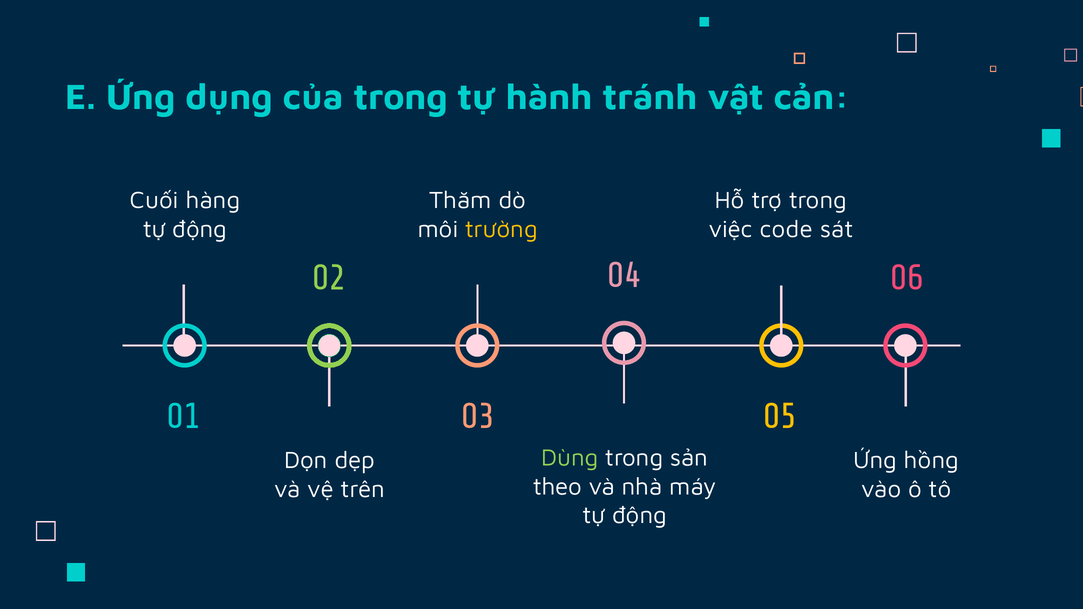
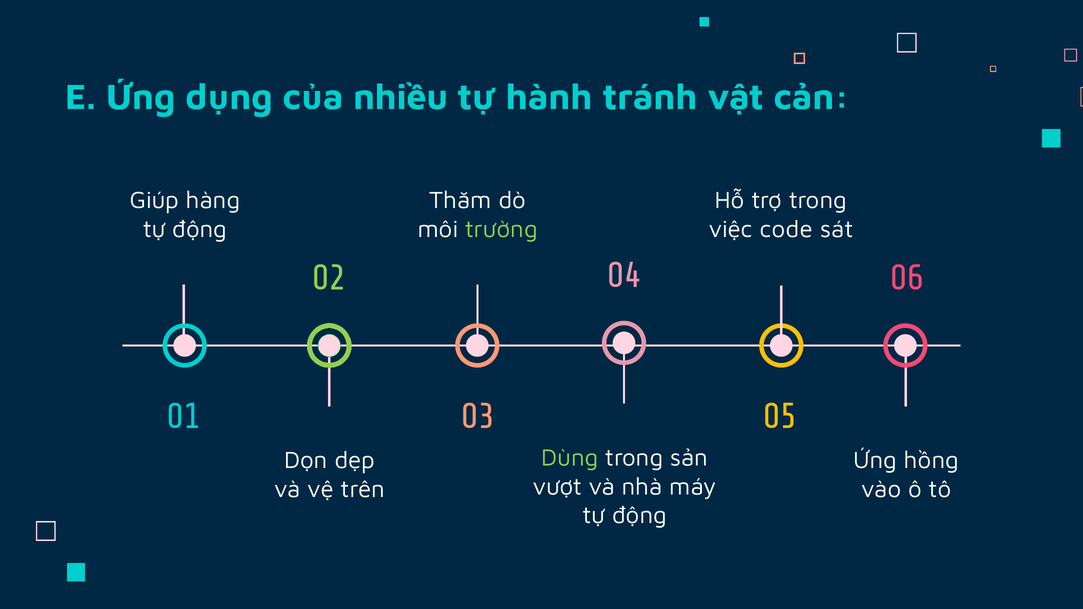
của trong: trong -> nhiều (401, 97)
Cuối: Cuối -> Giúp (154, 200)
trường colour: yellow -> light green (501, 229)
theo: theo -> vượt (558, 487)
